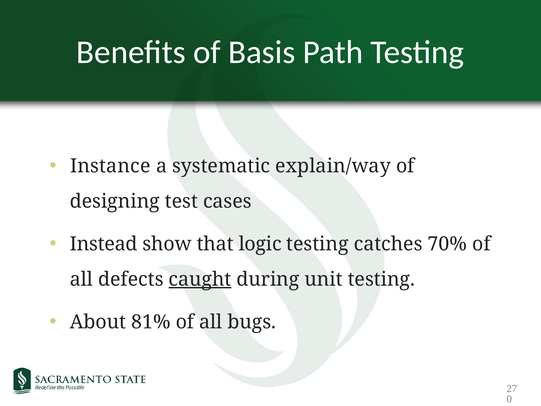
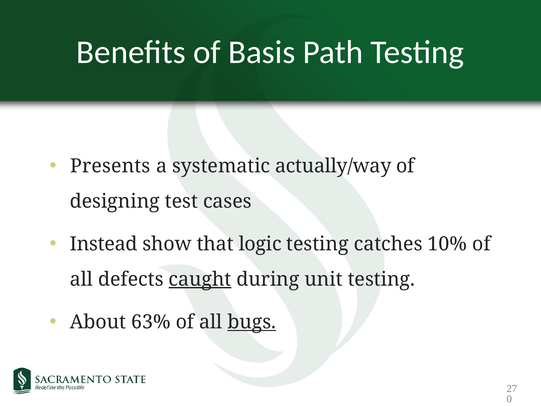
Instance: Instance -> Presents (110, 166)
explain/way: explain/way -> actually/way (333, 166)
70%: 70% -> 10% (447, 244)
81%: 81% -> 63% (151, 322)
bugs underline: none -> present (252, 322)
